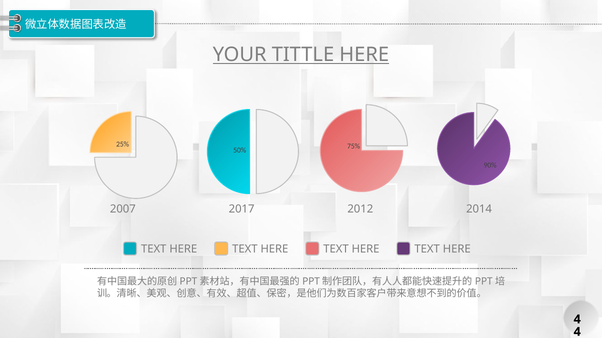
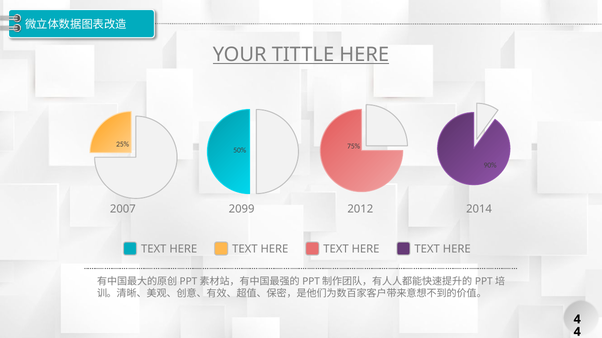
2017: 2017 -> 2099 (242, 209)
